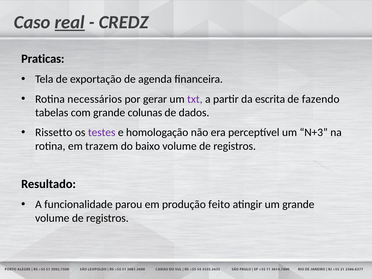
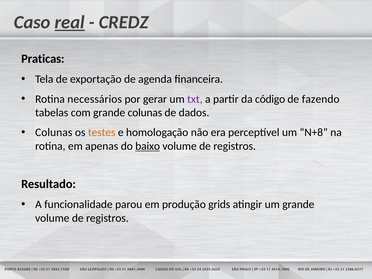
escrita: escrita -> código (270, 99)
Rissetto: Rissetto -> Colunas (54, 132)
testes colour: purple -> orange (102, 132)
N+3: N+3 -> N+8 (314, 132)
trazem: trazem -> apenas (102, 146)
baixo underline: none -> present (148, 146)
feito: feito -> grids (219, 204)
